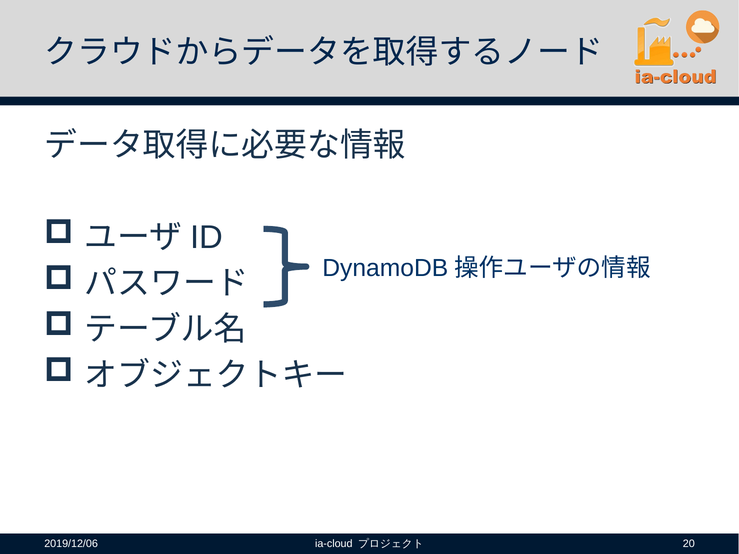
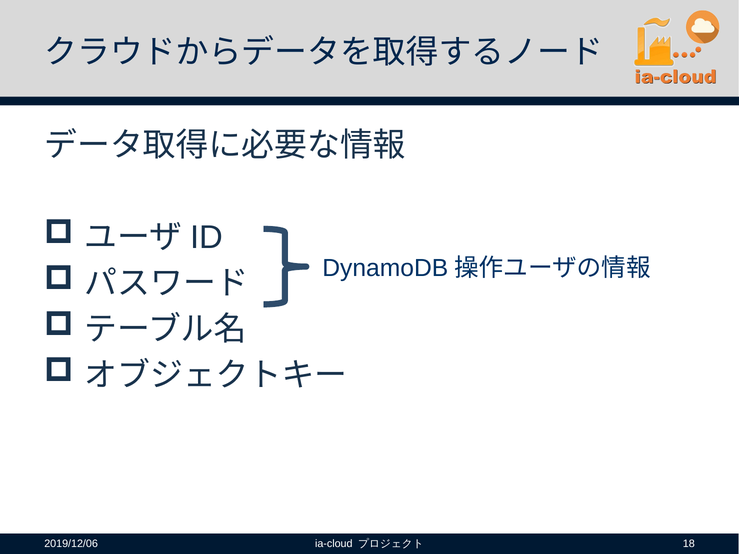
20: 20 -> 18 (689, 544)
